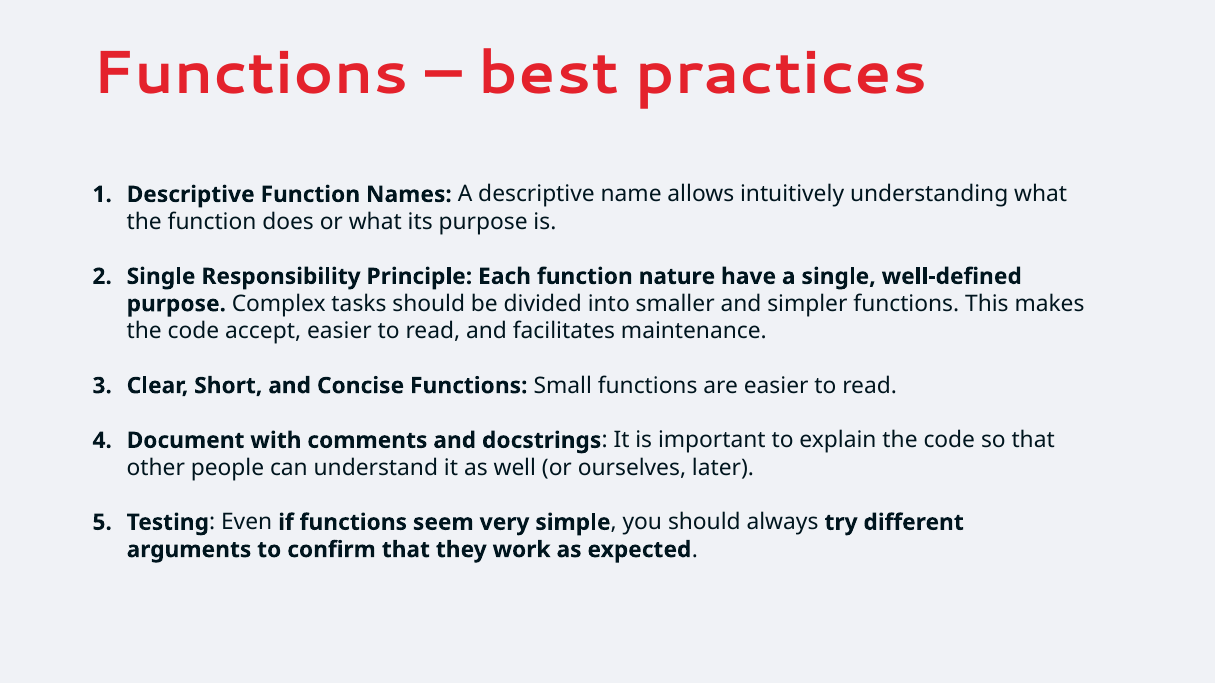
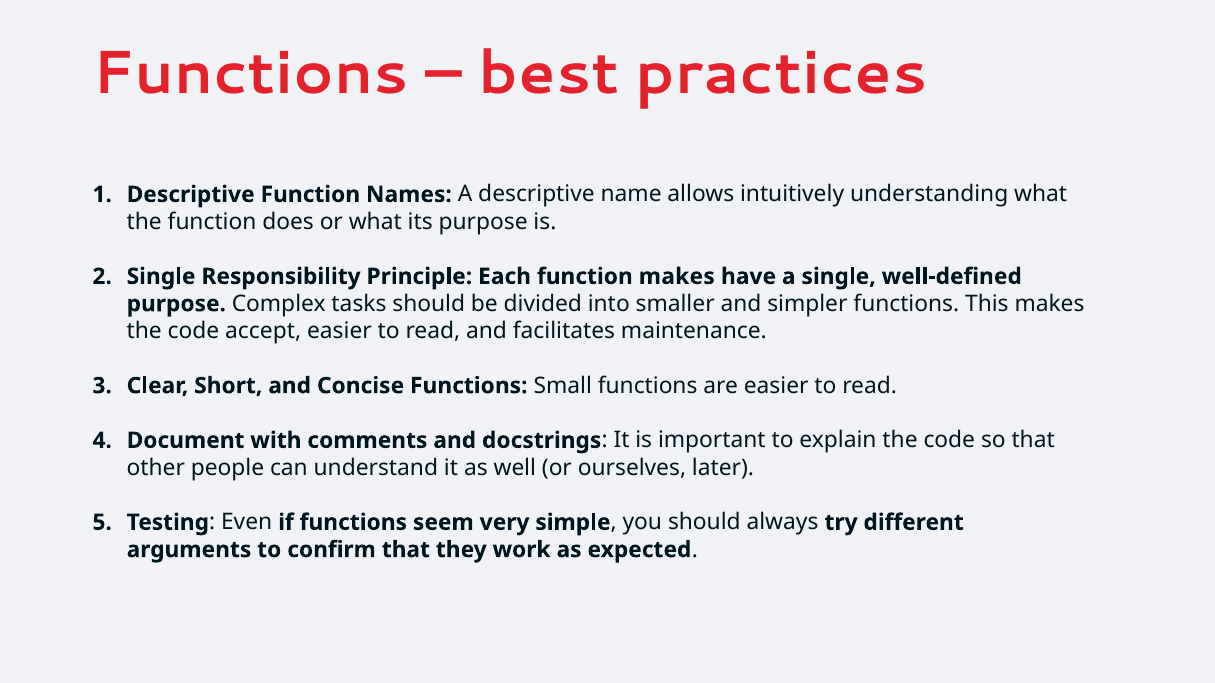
function nature: nature -> makes (677, 277)
